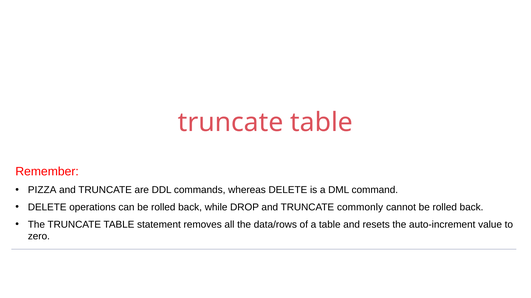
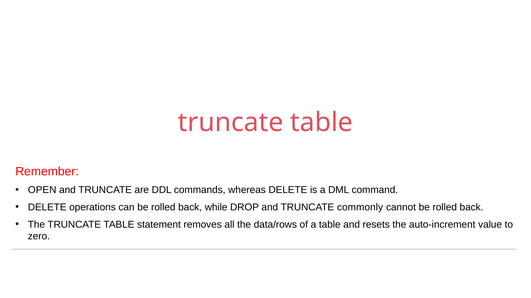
PIZZA: PIZZA -> OPEN (42, 190)
